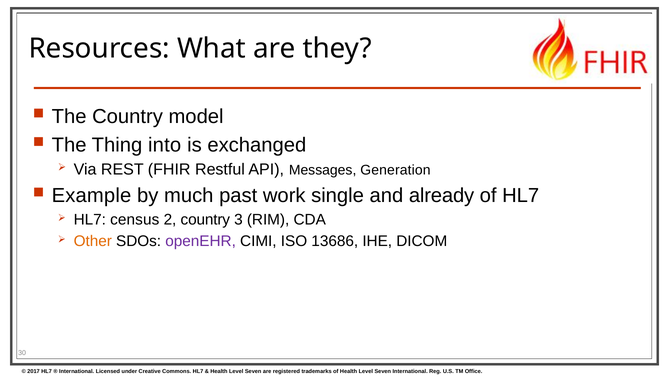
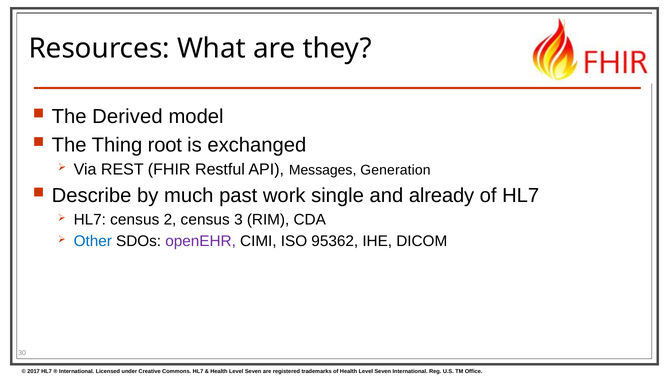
The Country: Country -> Derived (127, 116)
into: into -> root (165, 145)
Example: Example -> Describe (92, 195)
2 country: country -> census (205, 219)
Other colour: orange -> blue (93, 241)
13686: 13686 -> 95362 (335, 241)
